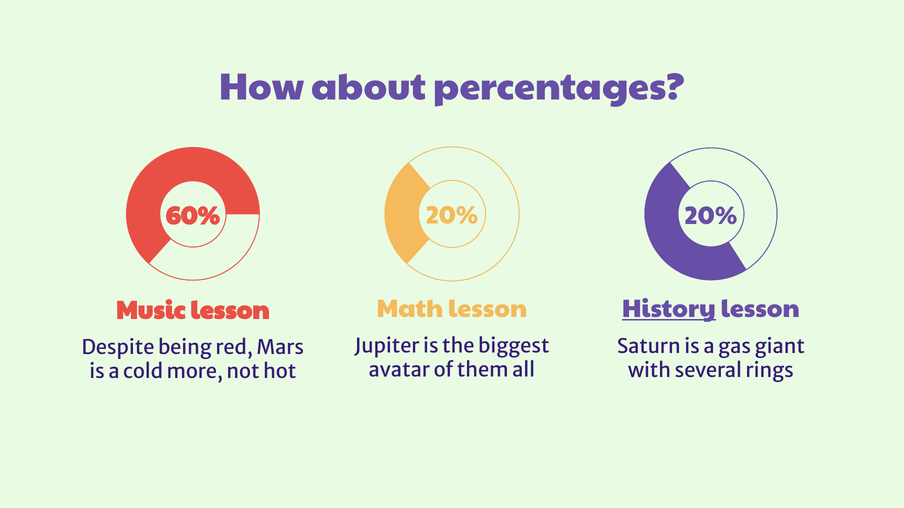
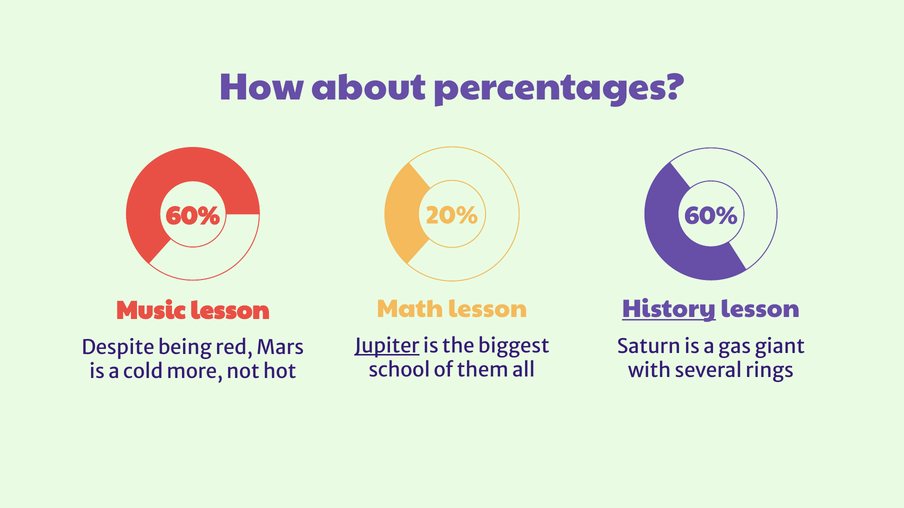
20% 20%: 20% -> 60% (711, 216)
Jupiter underline: none -> present (387, 347)
avatar: avatar -> school (399, 371)
